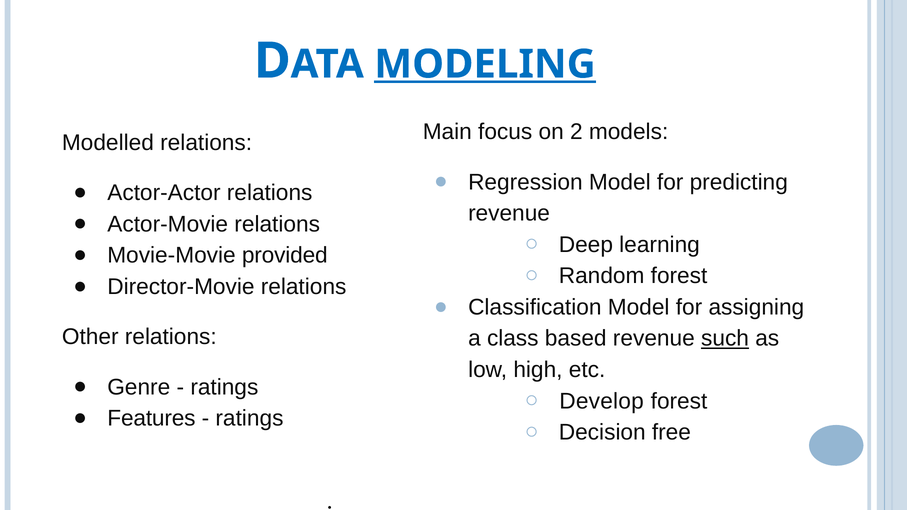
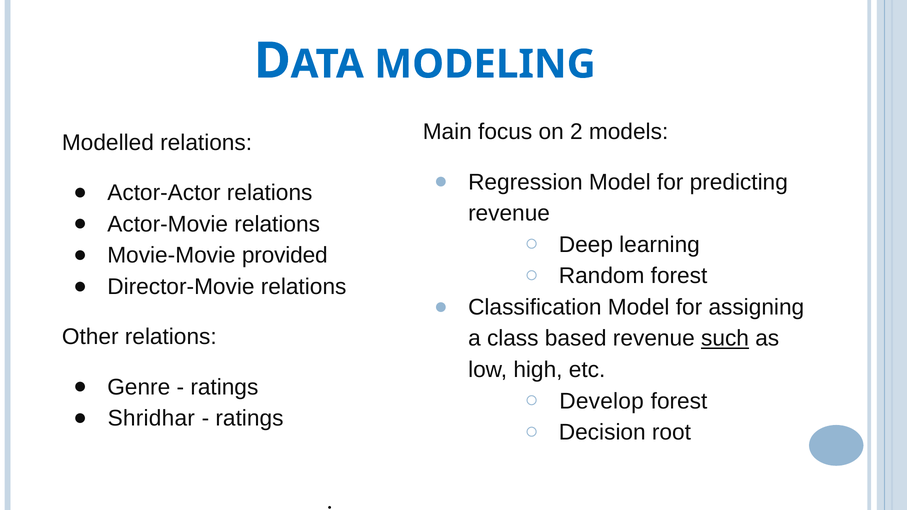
MODELING underline: present -> none (485, 64)
Features: Features -> Shridhar (151, 418)
free: free -> root (671, 432)
